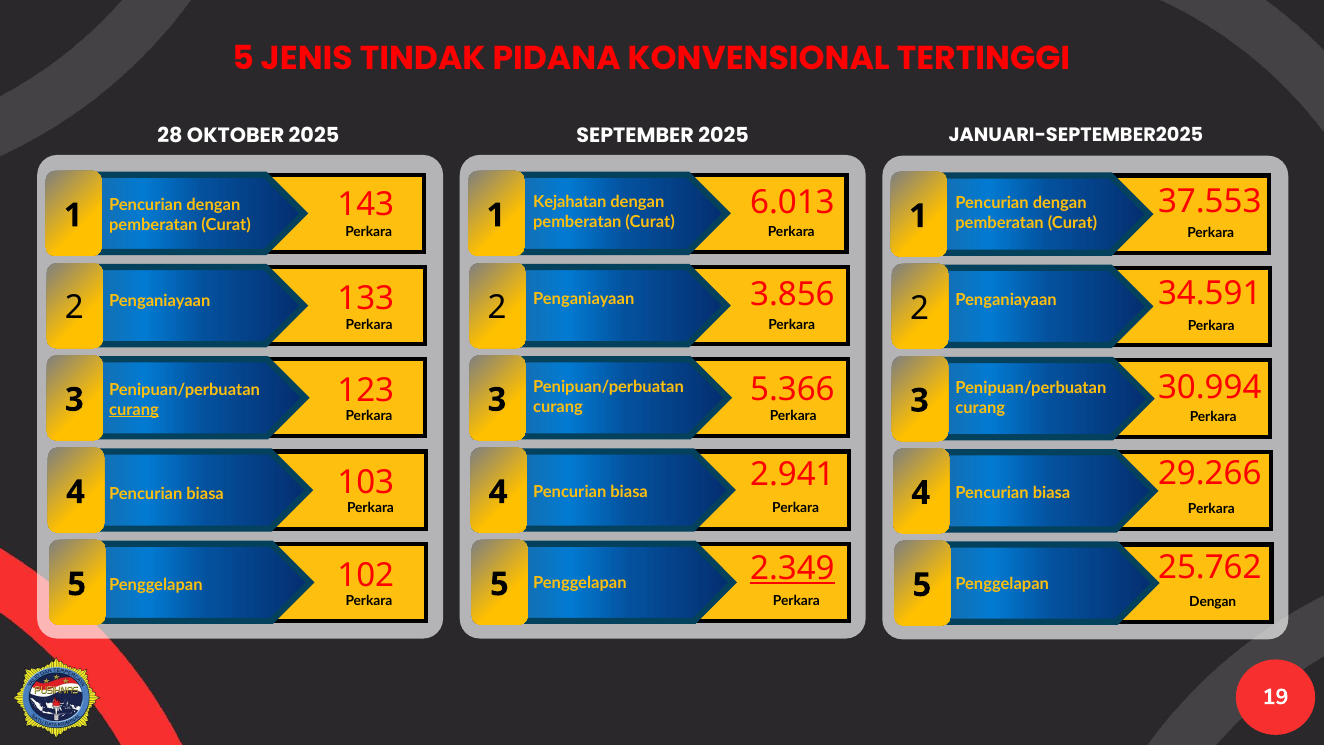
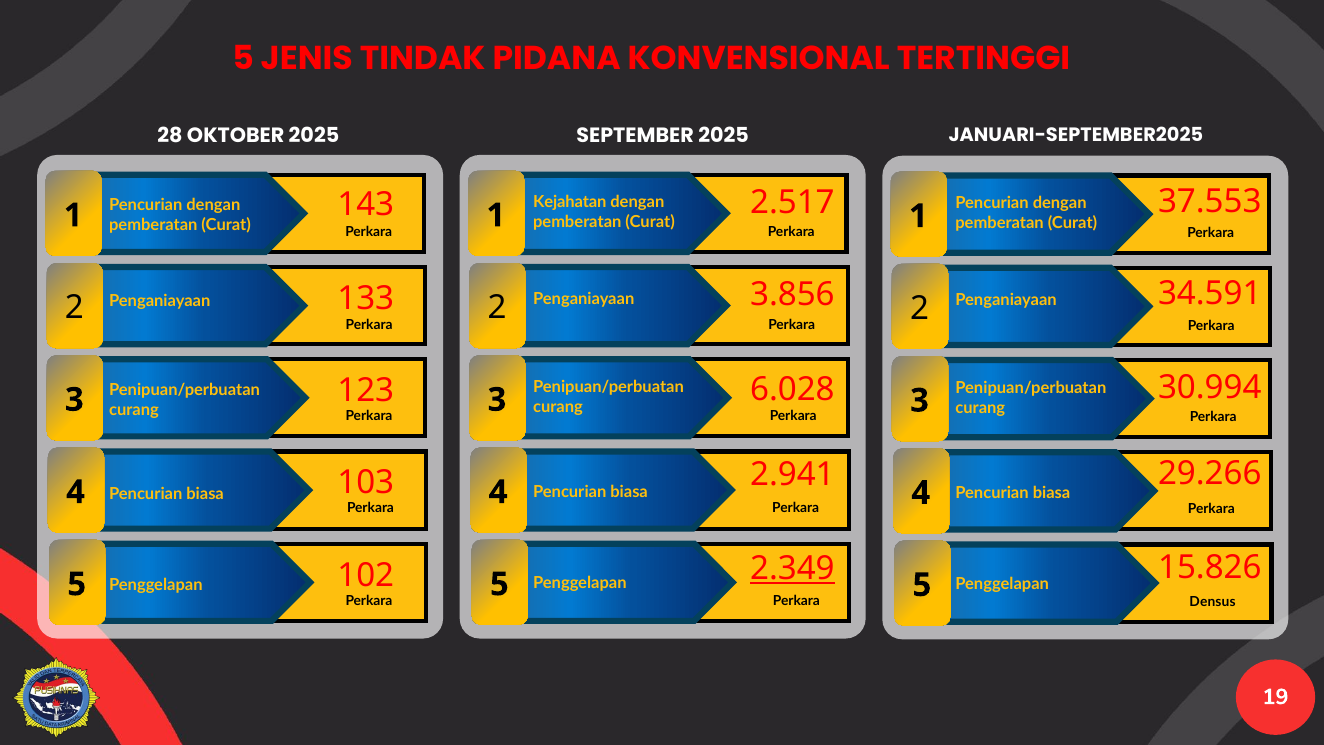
6.013: 6.013 -> 2.517 (792, 203)
5.366: 5.366 -> 6.028 (792, 389)
curang underline: present -> none (134, 410)
25.762: 25.762 -> 15.826 (1210, 567)
Dengan: Dengan -> Densus (1213, 601)
